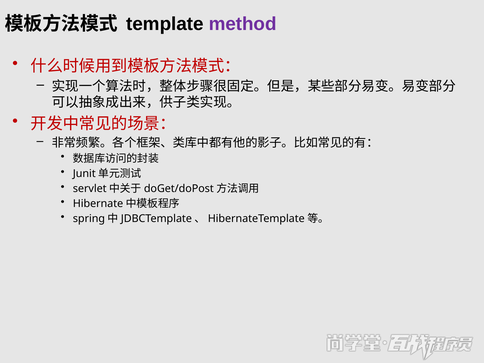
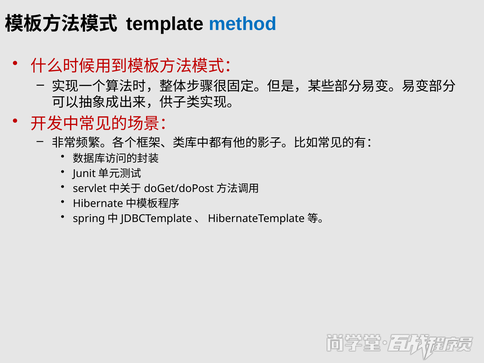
method colour: purple -> blue (243, 24)
